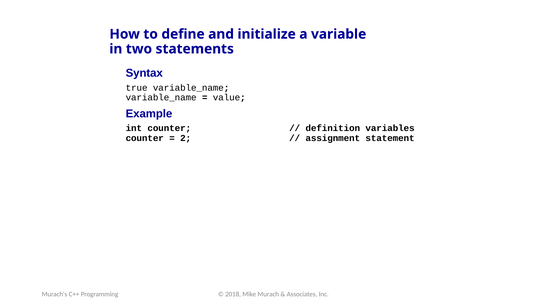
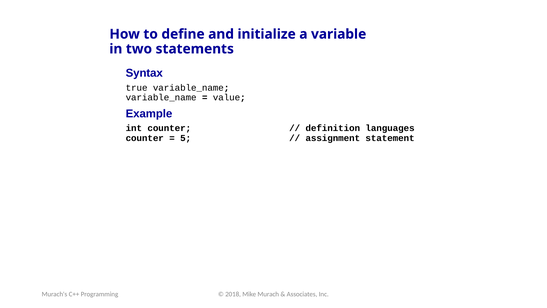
variables: variables -> languages (390, 128)
2: 2 -> 5 (186, 138)
